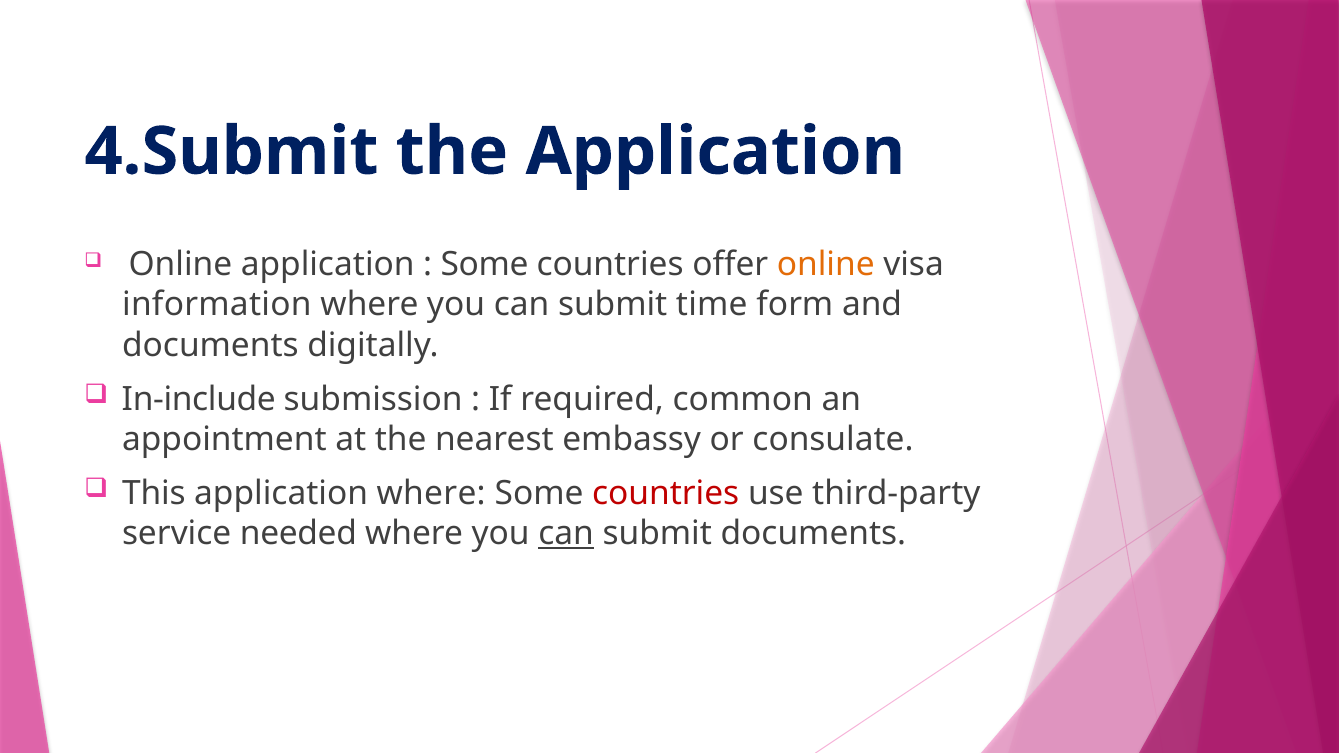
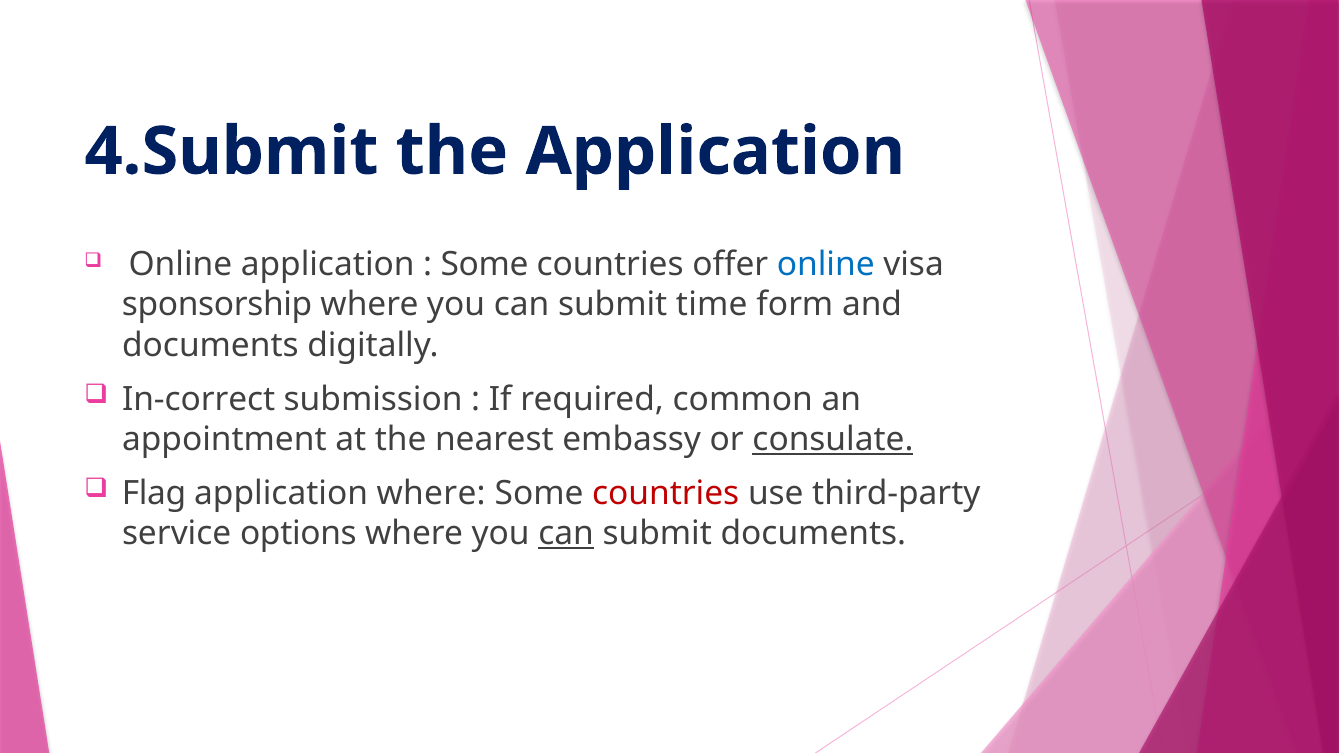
online colour: orange -> blue (826, 265)
information: information -> sponsorship (217, 305)
In-include: In-include -> In-correct (199, 399)
consulate underline: none -> present (833, 439)
This: This -> Flag (154, 494)
needed: needed -> options (298, 534)
